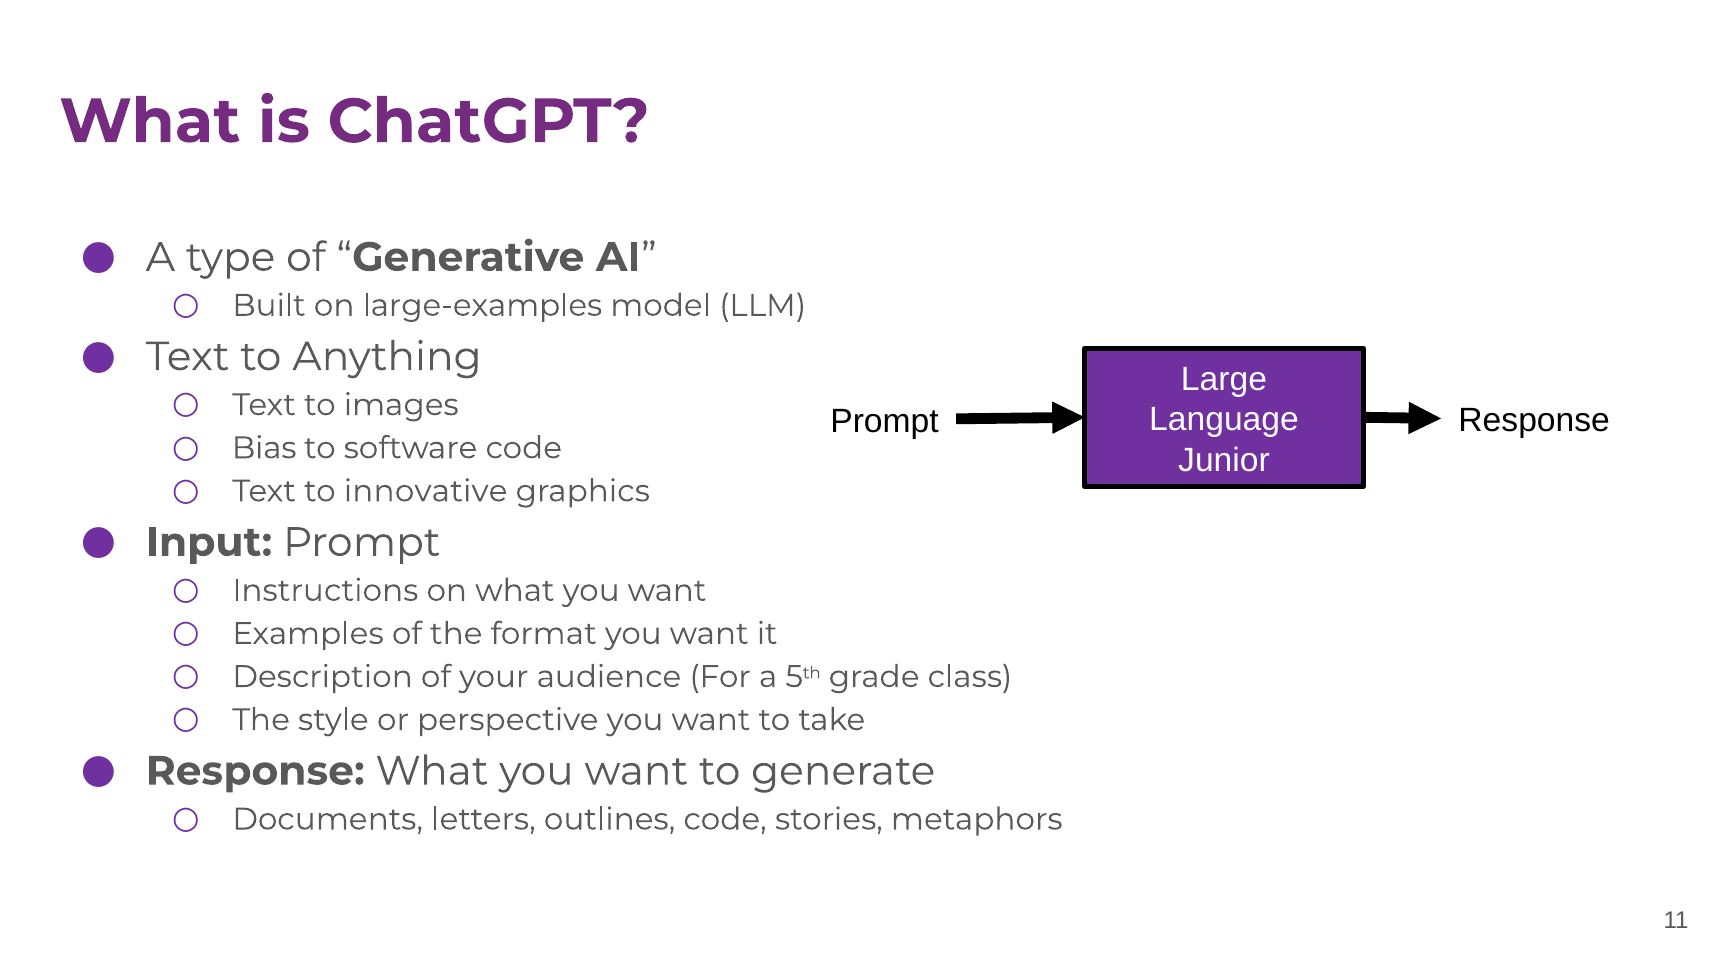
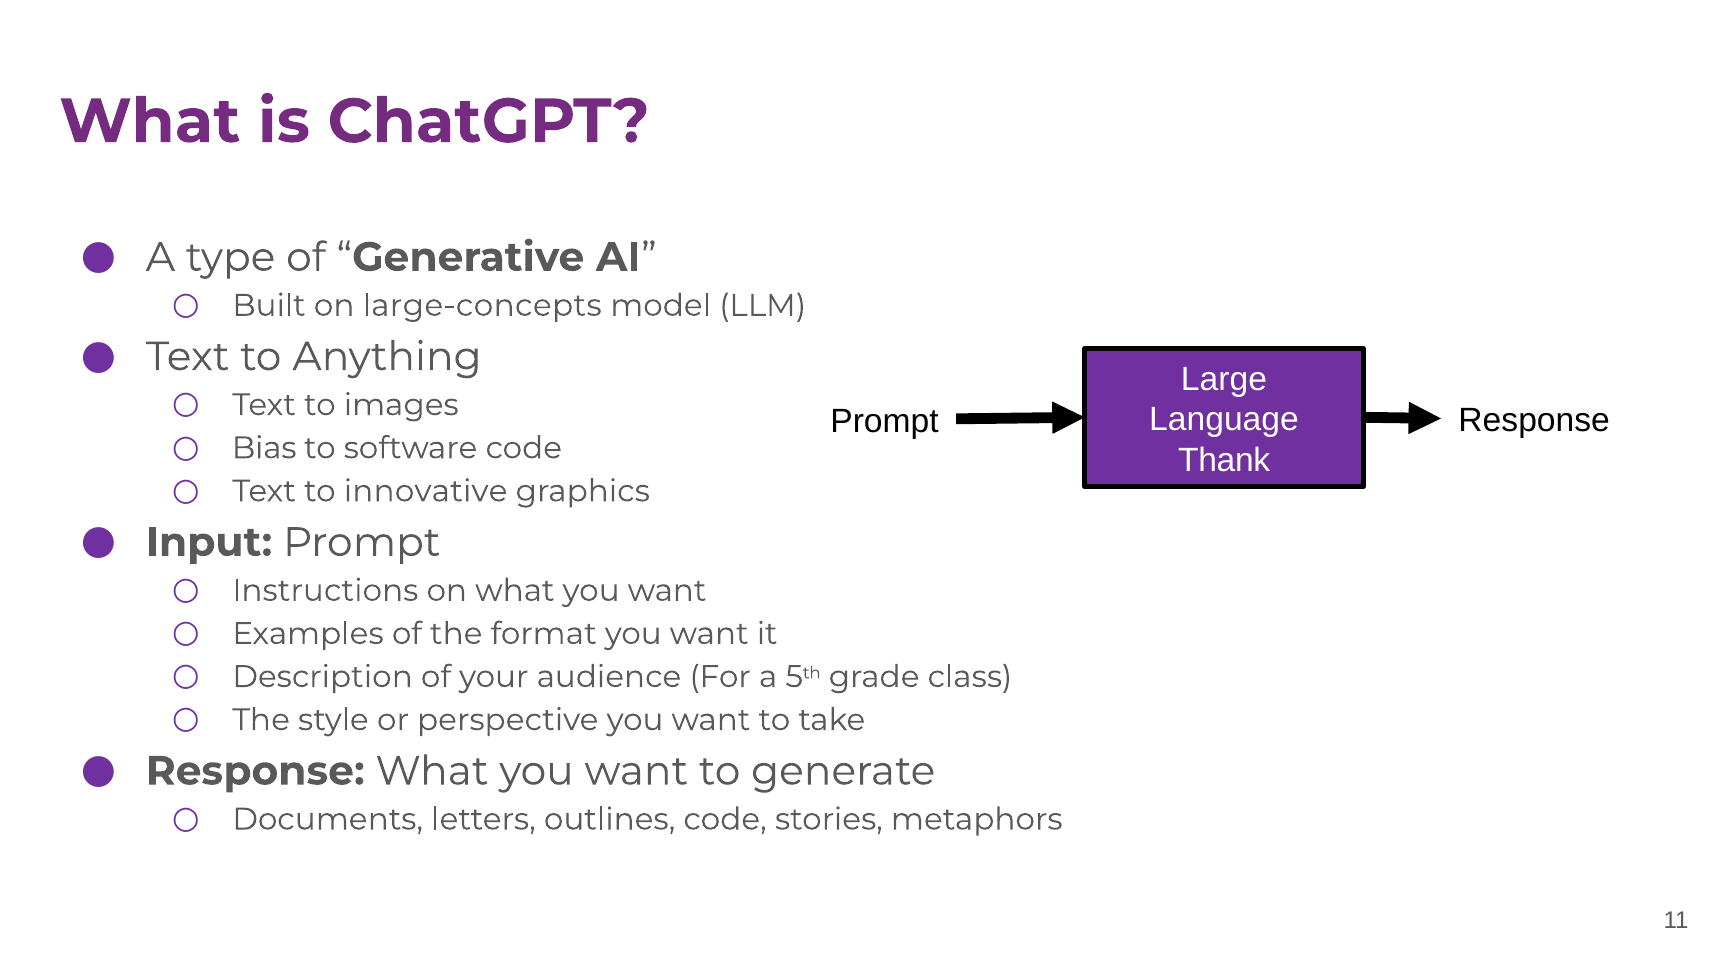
large-examples: large-examples -> large-concepts (482, 305)
Junior: Junior -> Thank (1224, 460)
